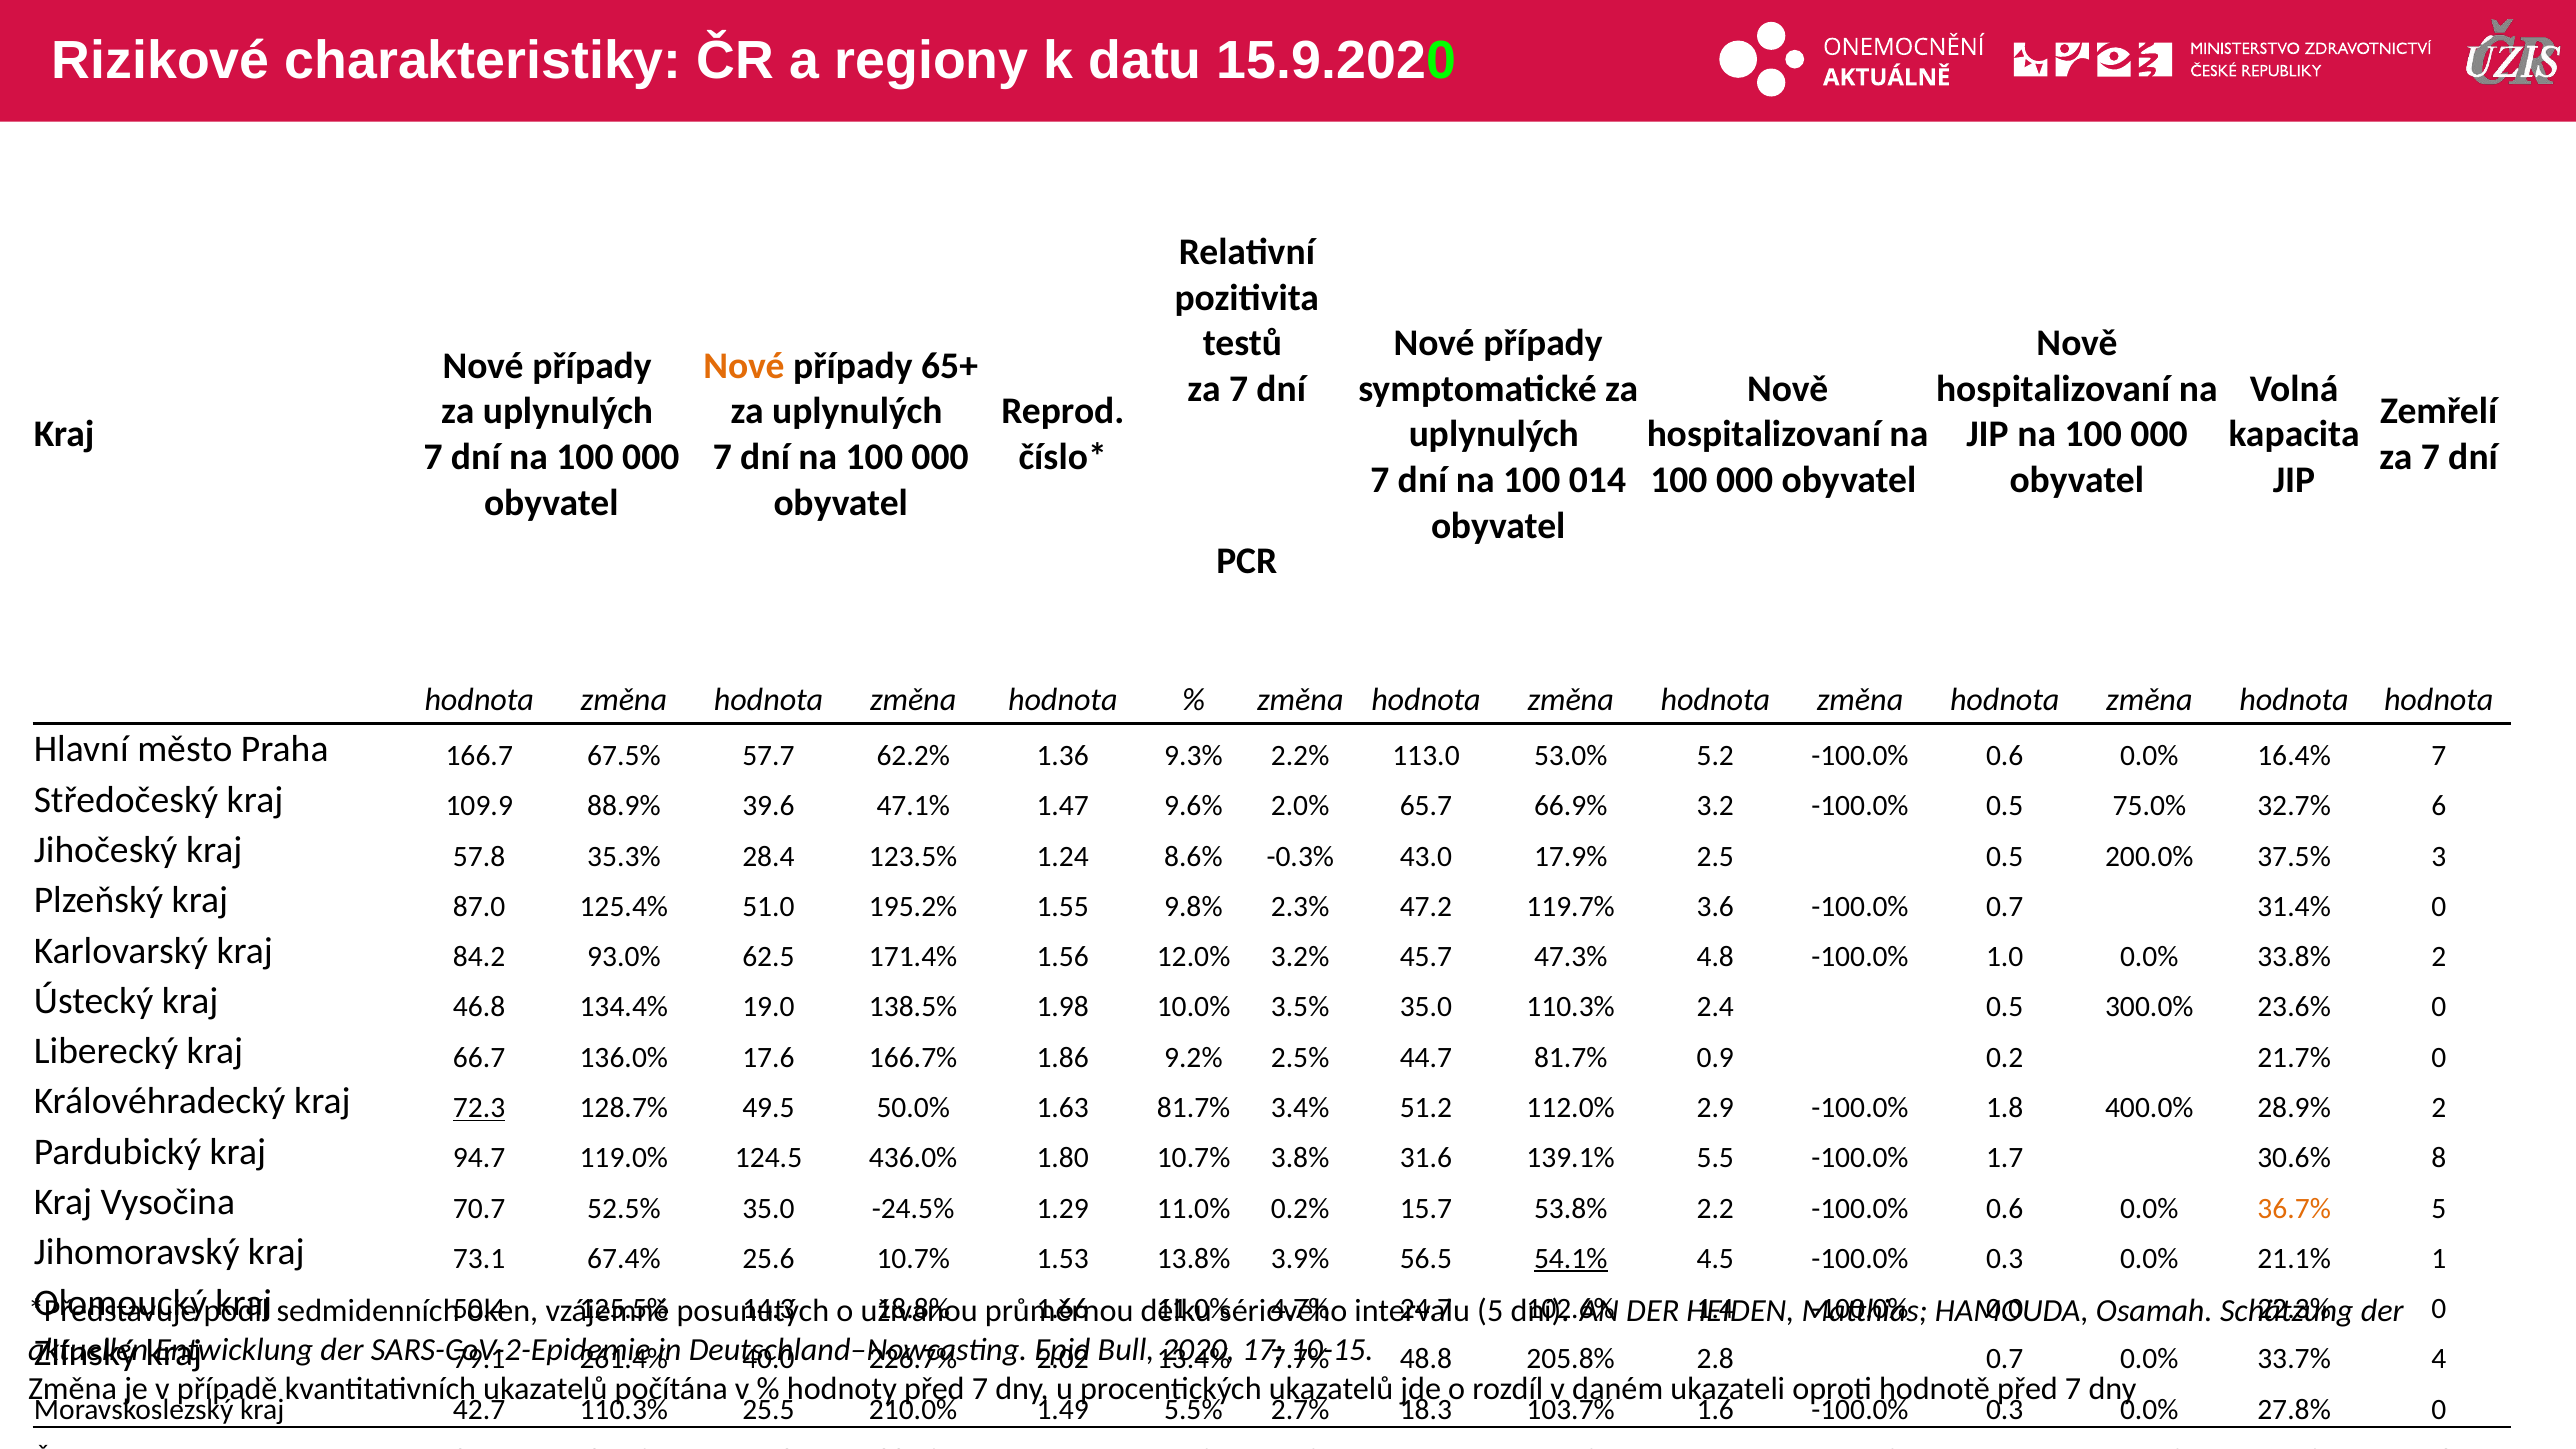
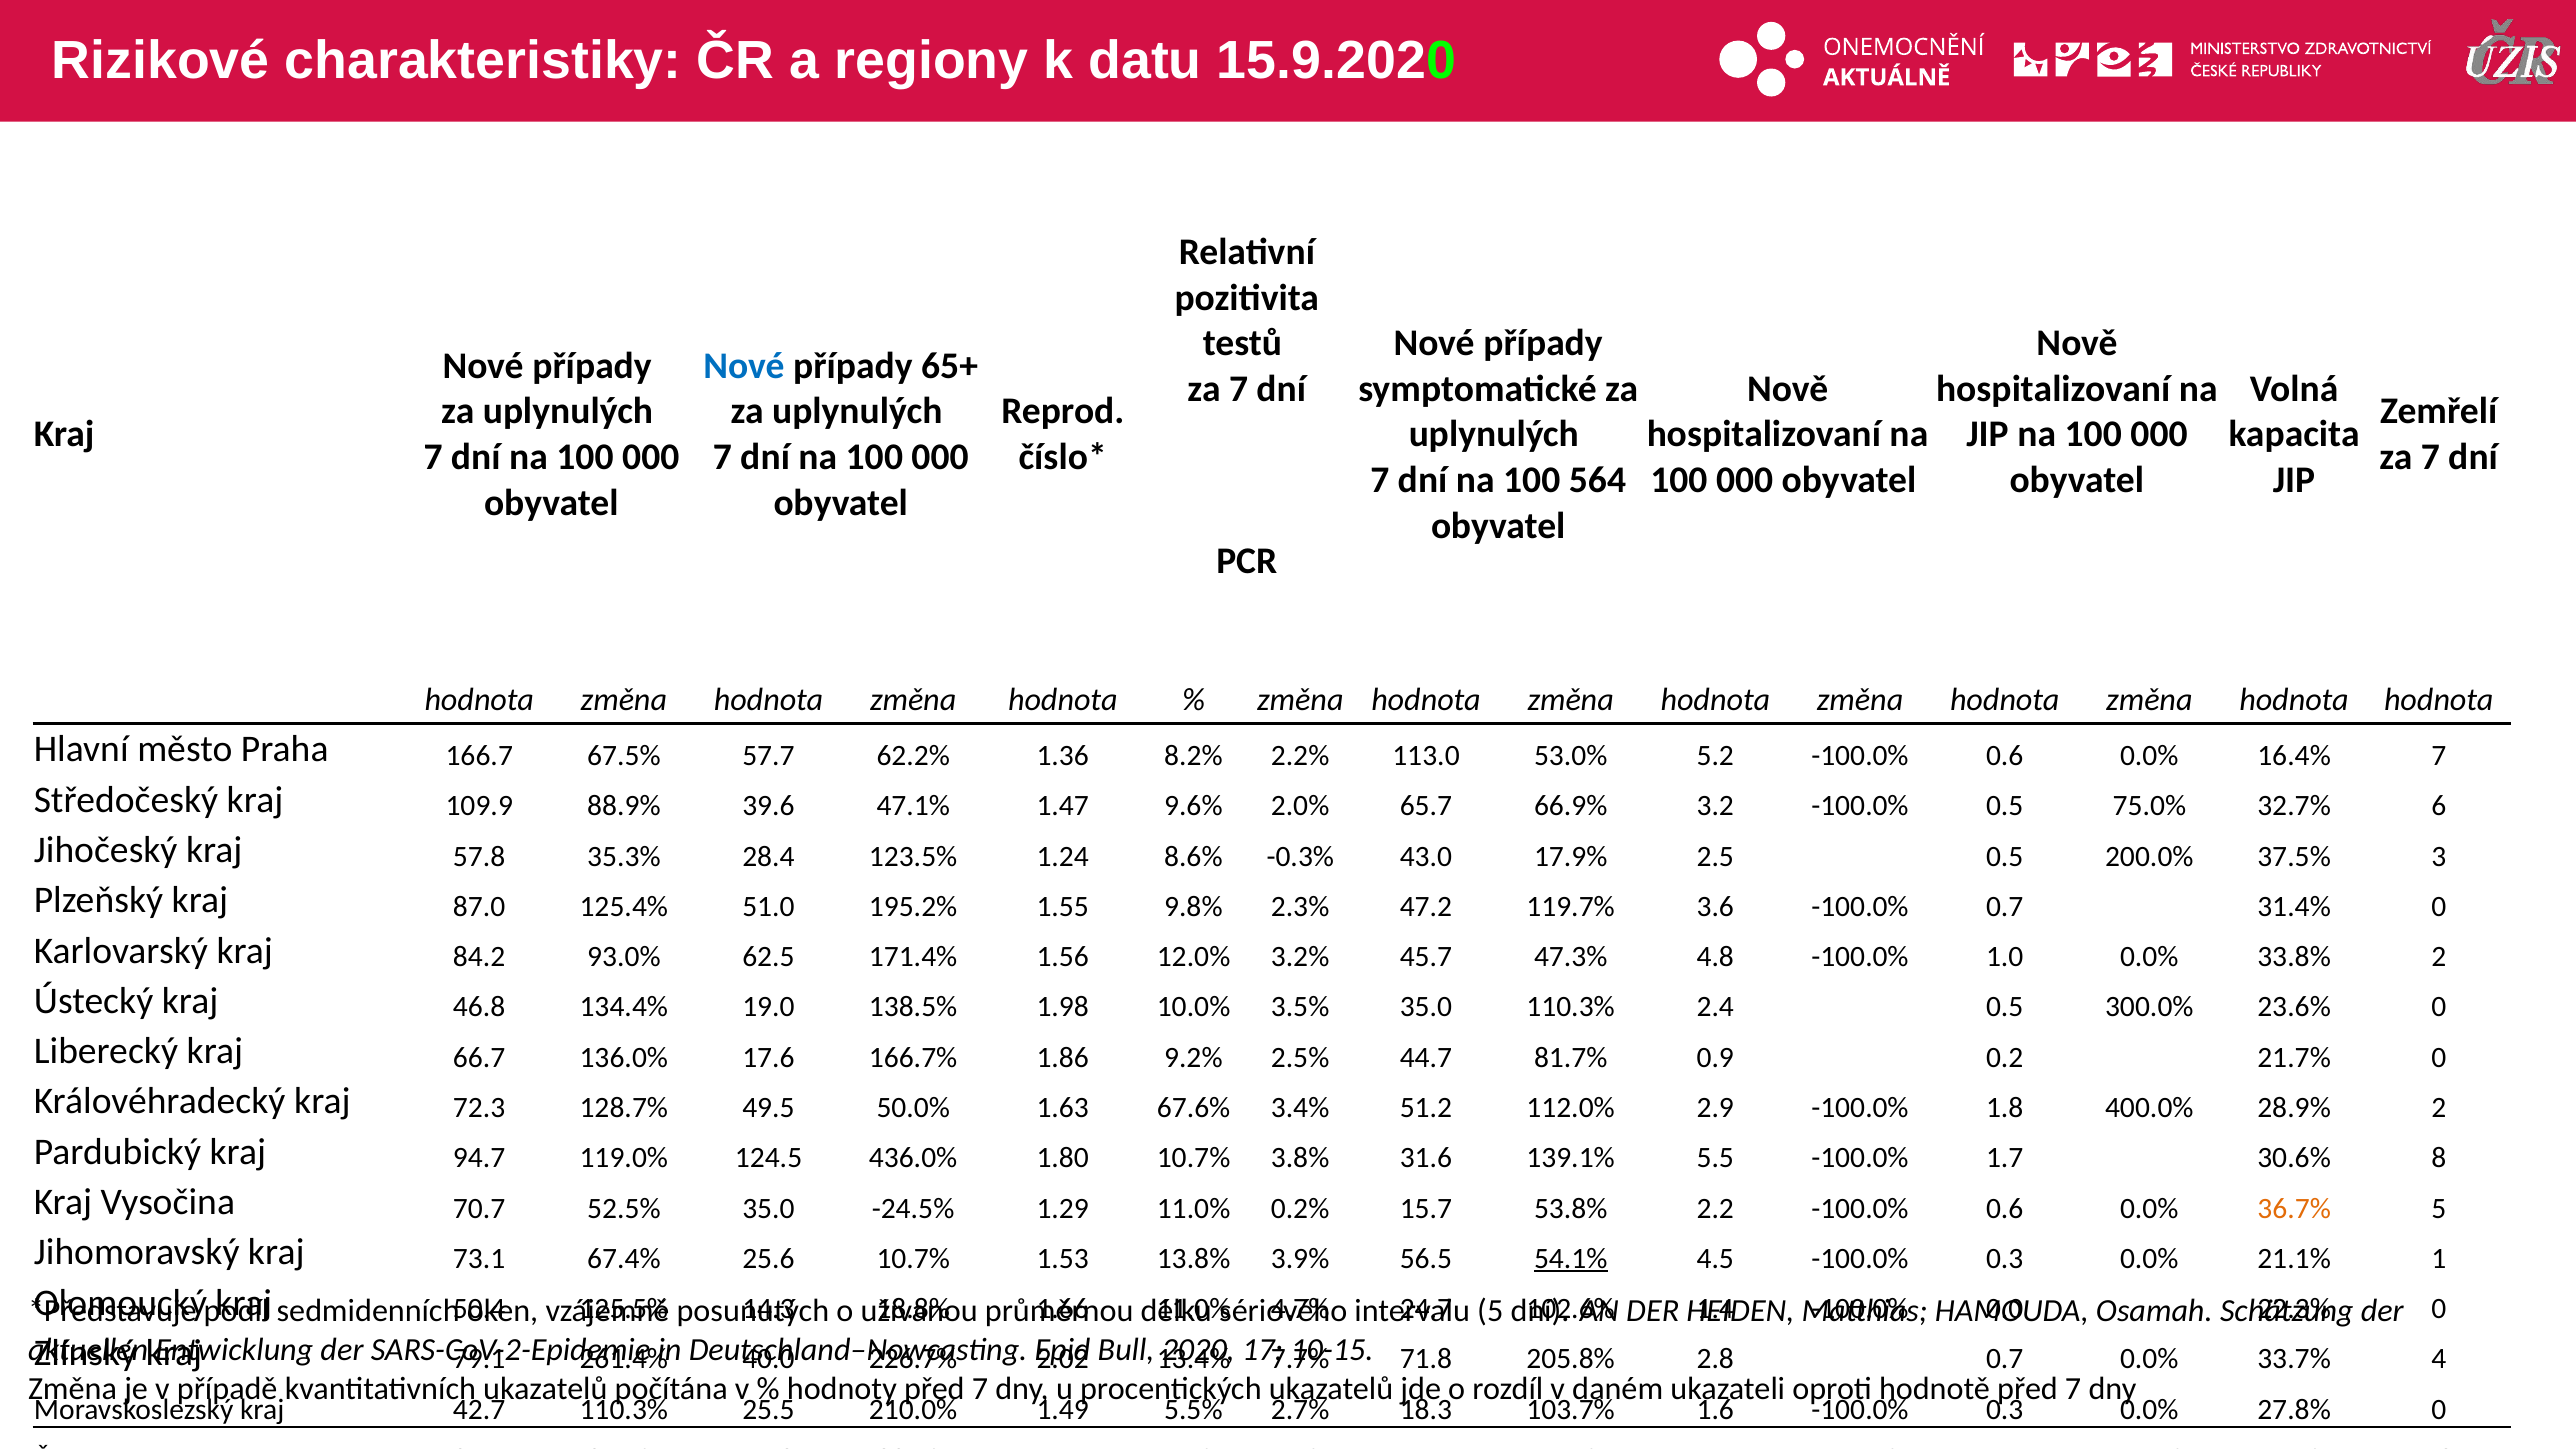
Nové colour: orange -> blue (744, 366)
014: 014 -> 564 (1597, 480)
9.3%: 9.3% -> 8.2% (1193, 756)
72.3 underline: present -> none (479, 1108)
1.63 81.7%: 81.7% -> 67.6% (1194, 1108)
48.8: 48.8 -> 71.8 (1426, 1359)
